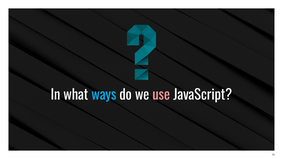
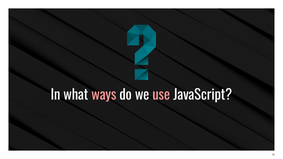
ways colour: light blue -> pink (104, 95)
